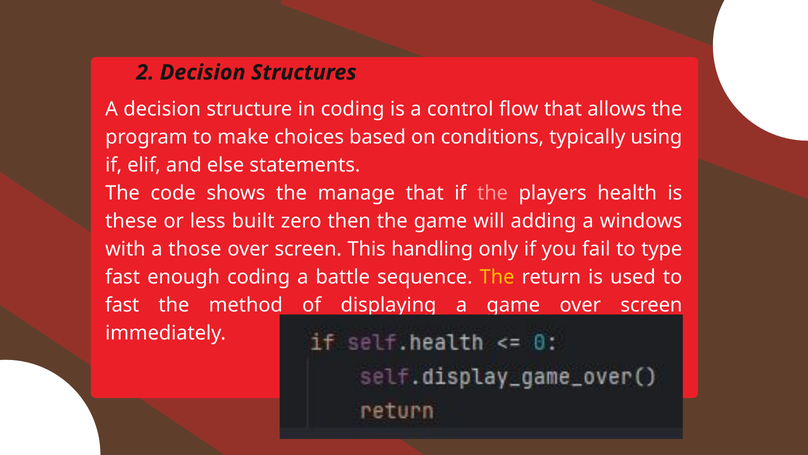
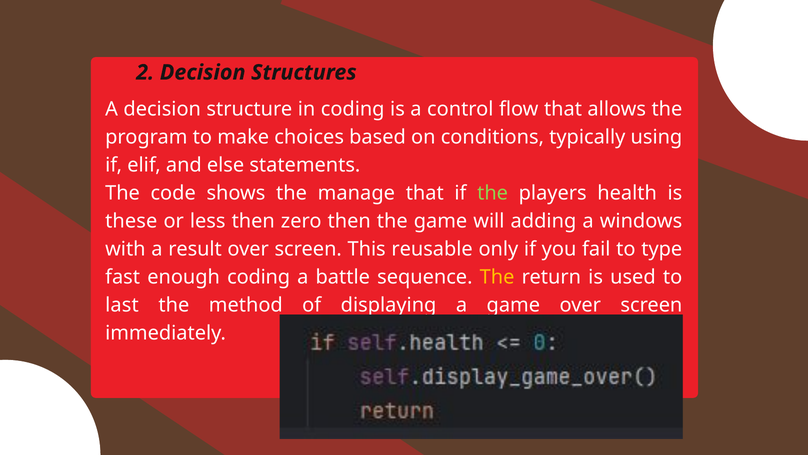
the colour: pink -> light green (493, 193)
less built: built -> then (253, 221)
those: those -> result (195, 249)
handling: handling -> reusable (432, 249)
fast: fast -> last (122, 305)
